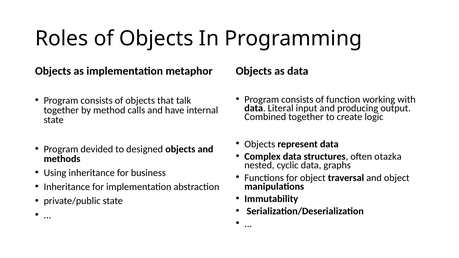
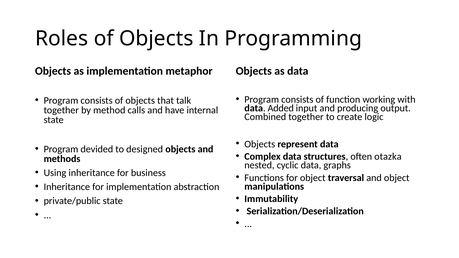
Literal: Literal -> Added (281, 108)
